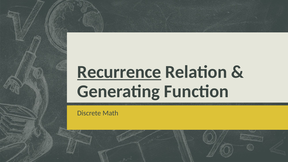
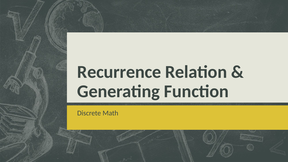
Recurrence underline: present -> none (119, 72)
